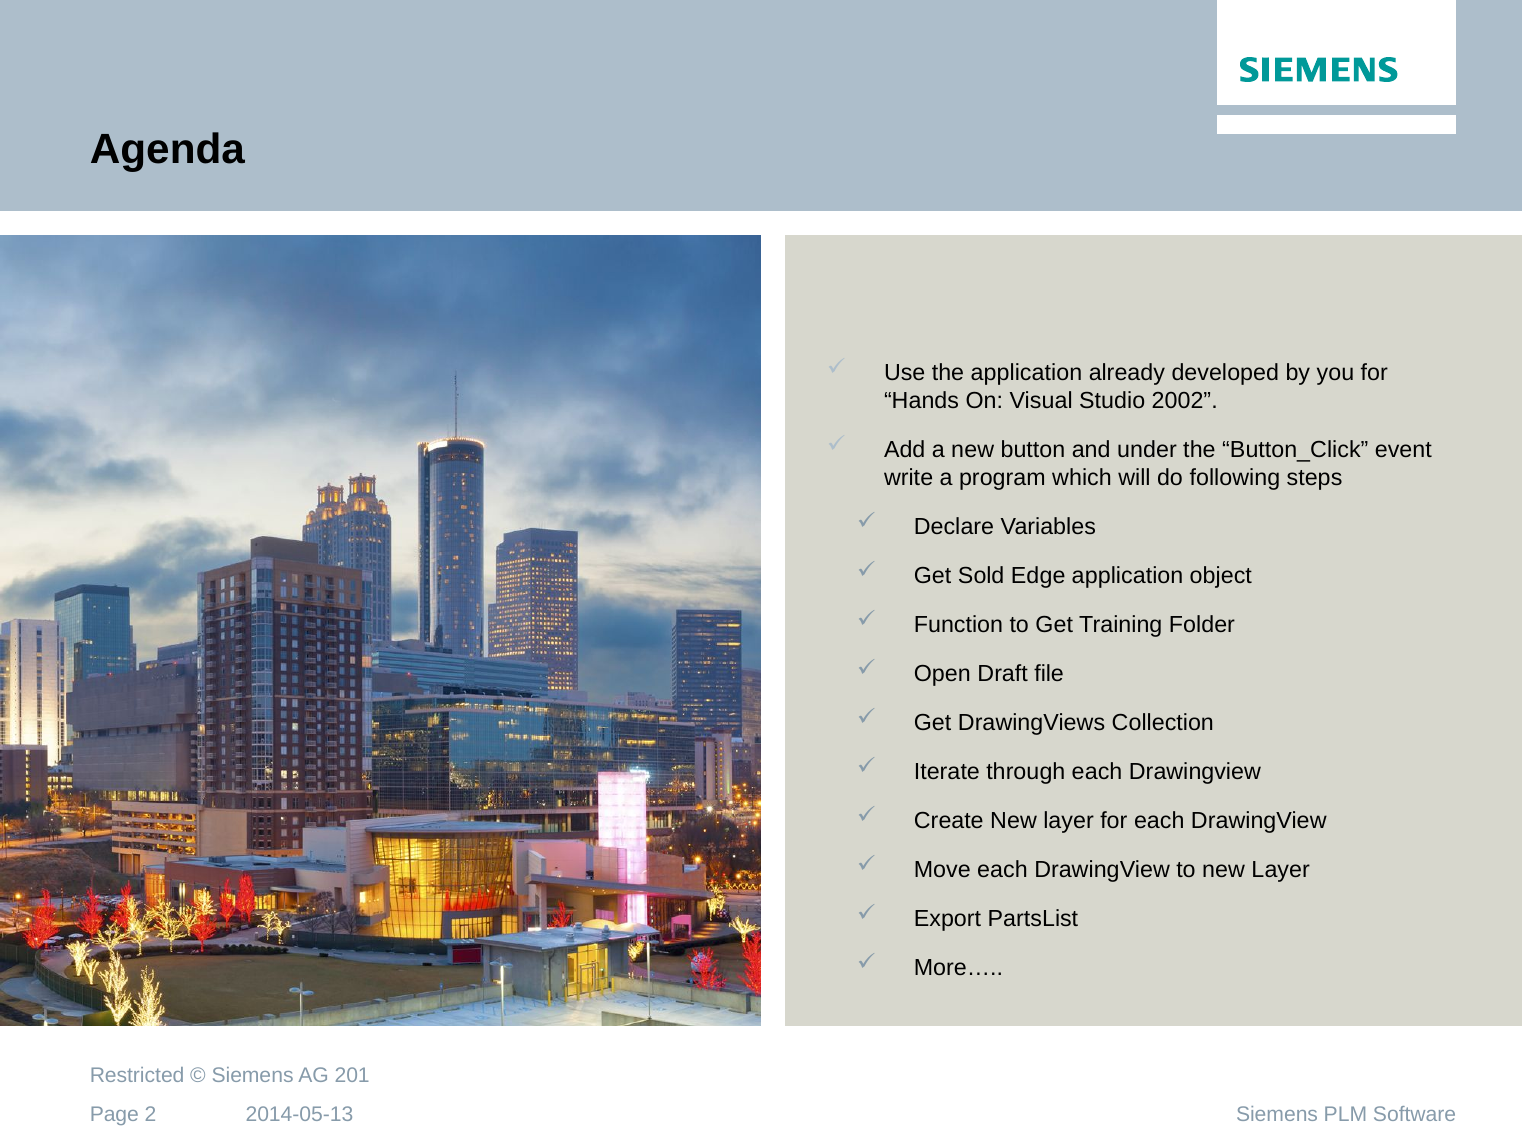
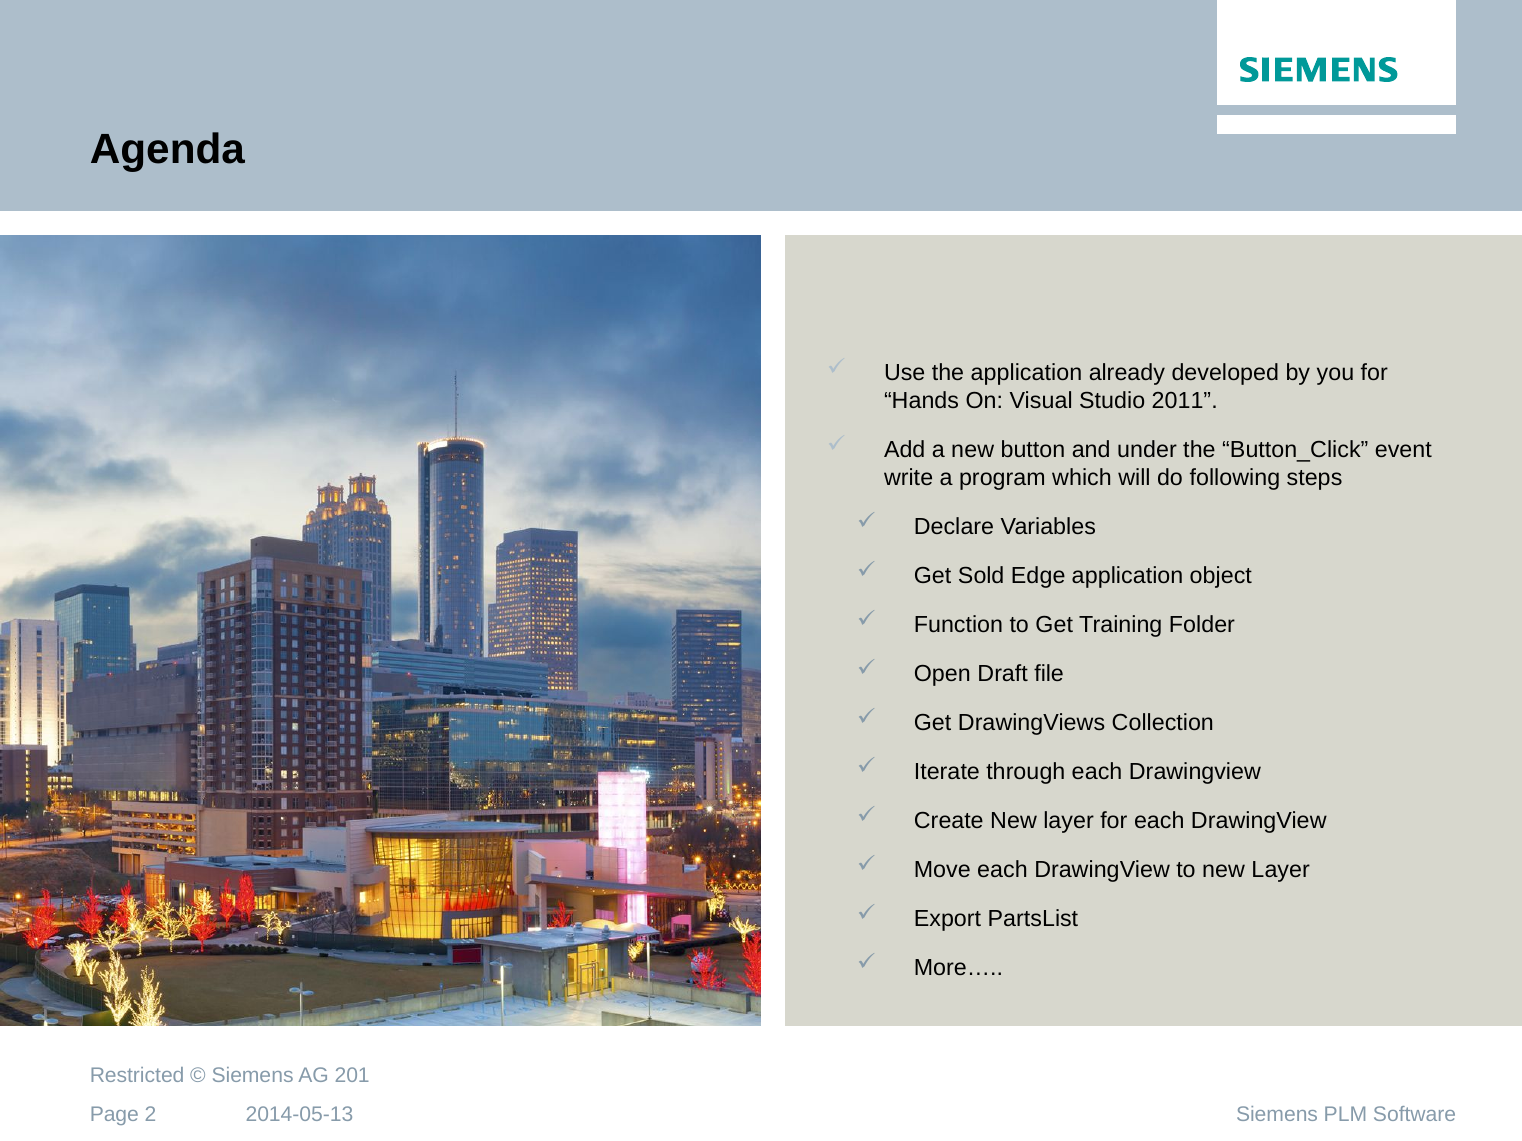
2002: 2002 -> 2011 (1185, 401)
